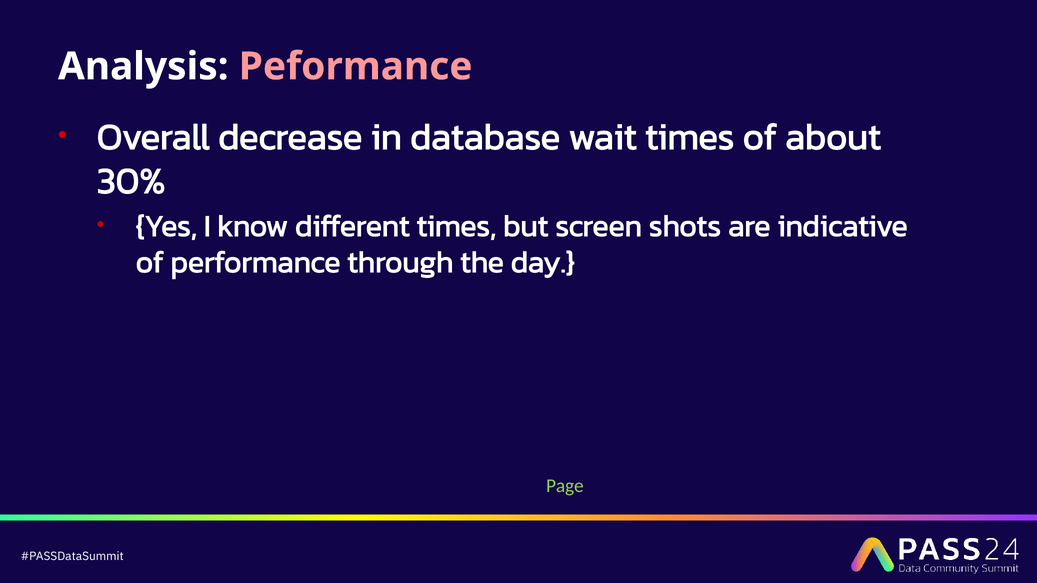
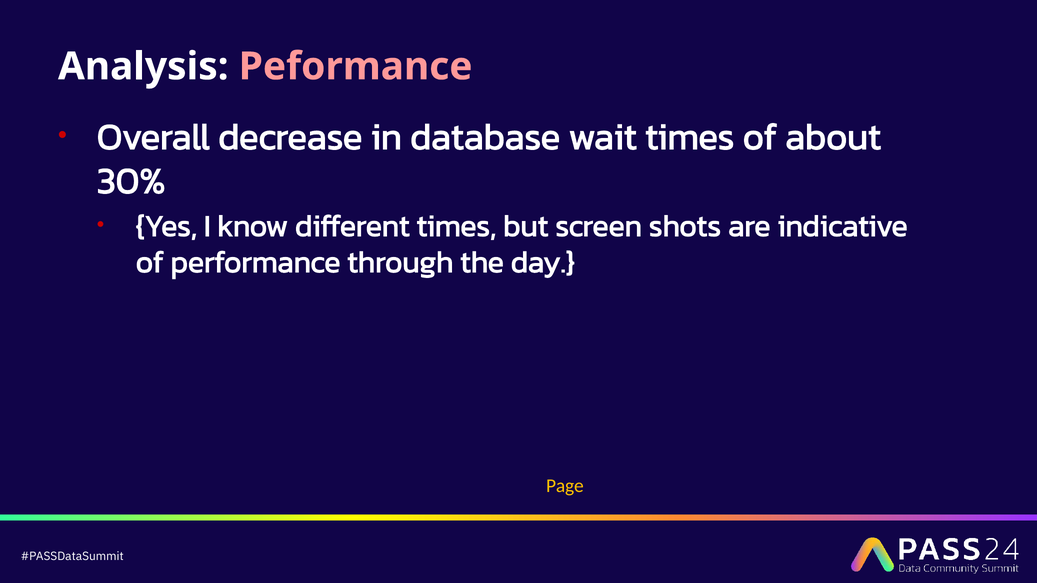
Page colour: light green -> yellow (565, 486)
